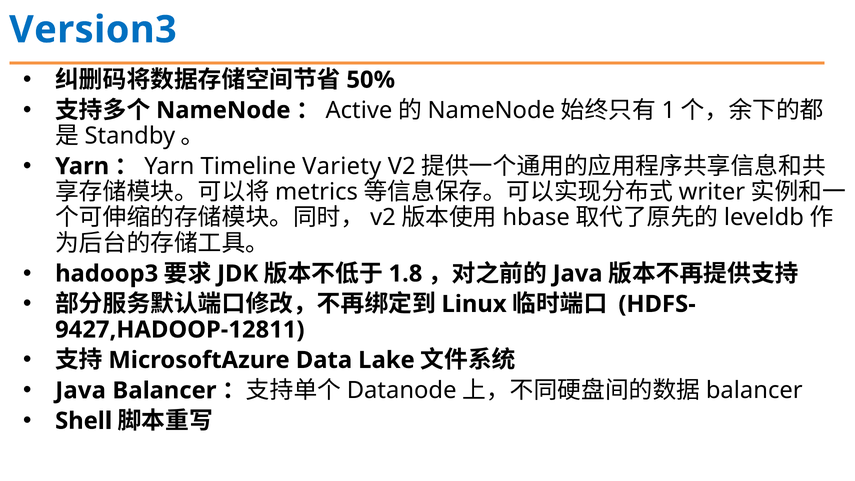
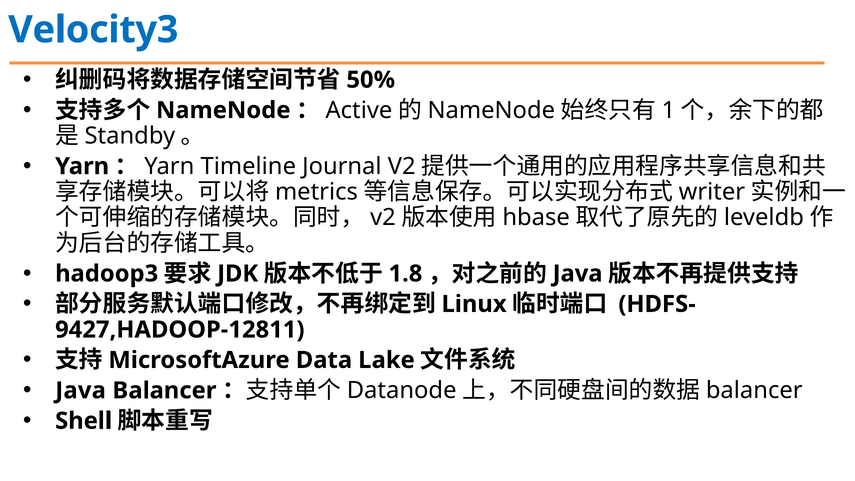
Version3: Version3 -> Velocity3 (93, 30)
Variety: Variety -> Journal (342, 166)
